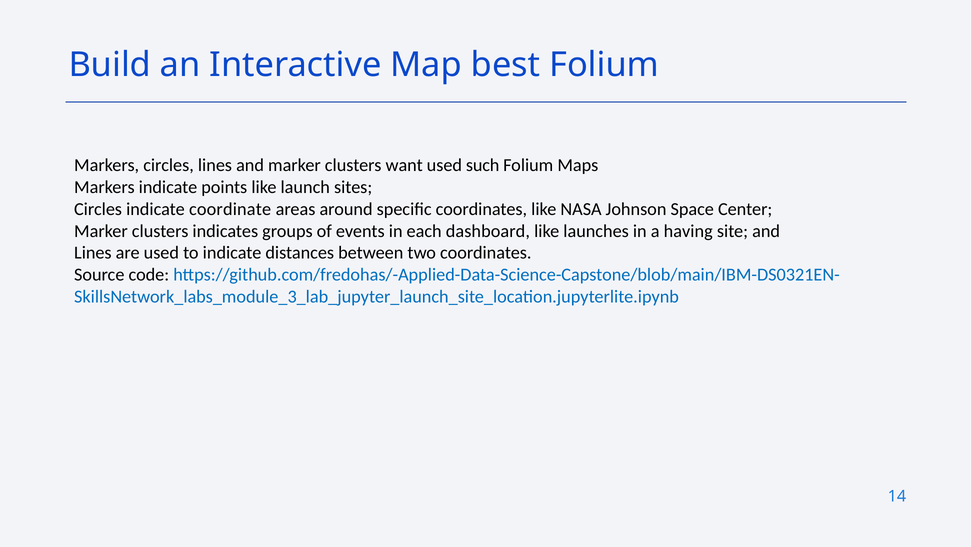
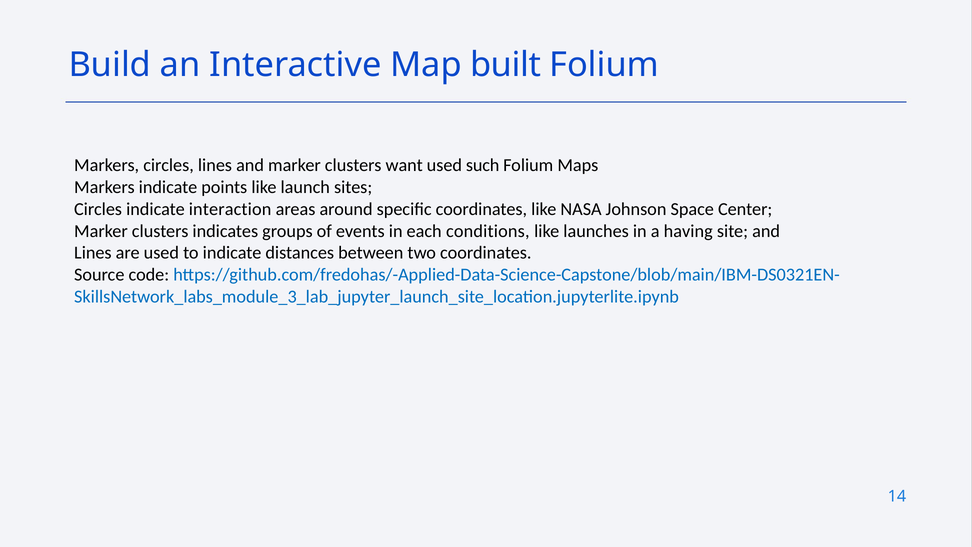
best: best -> built (506, 65)
coordinate: coordinate -> interaction (230, 209)
dashboard: dashboard -> conditions (488, 231)
